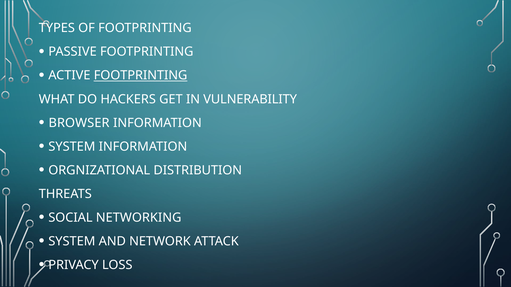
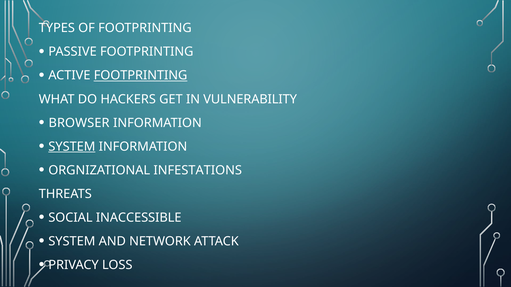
SYSTEM underline: none -> present (72, 147)
DISTRIBUTION: DISTRIBUTION -> INFESTATIONS (198, 170)
NETWORKING: NETWORKING -> INACCESSIBLE (139, 218)
